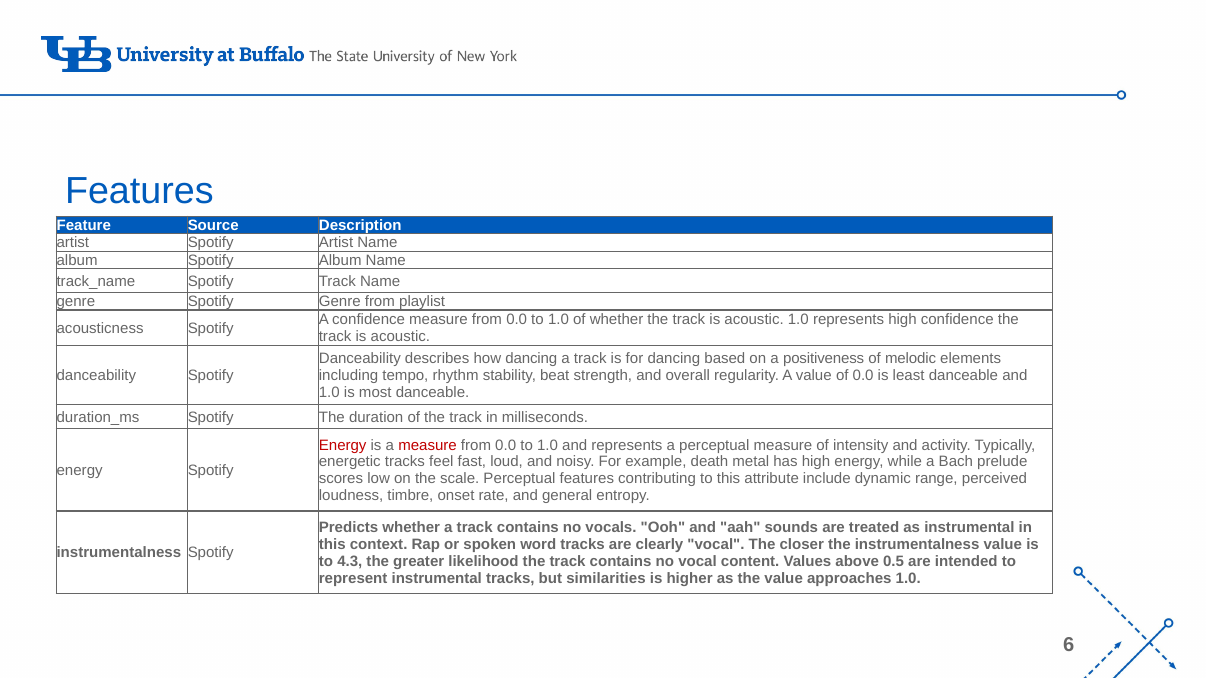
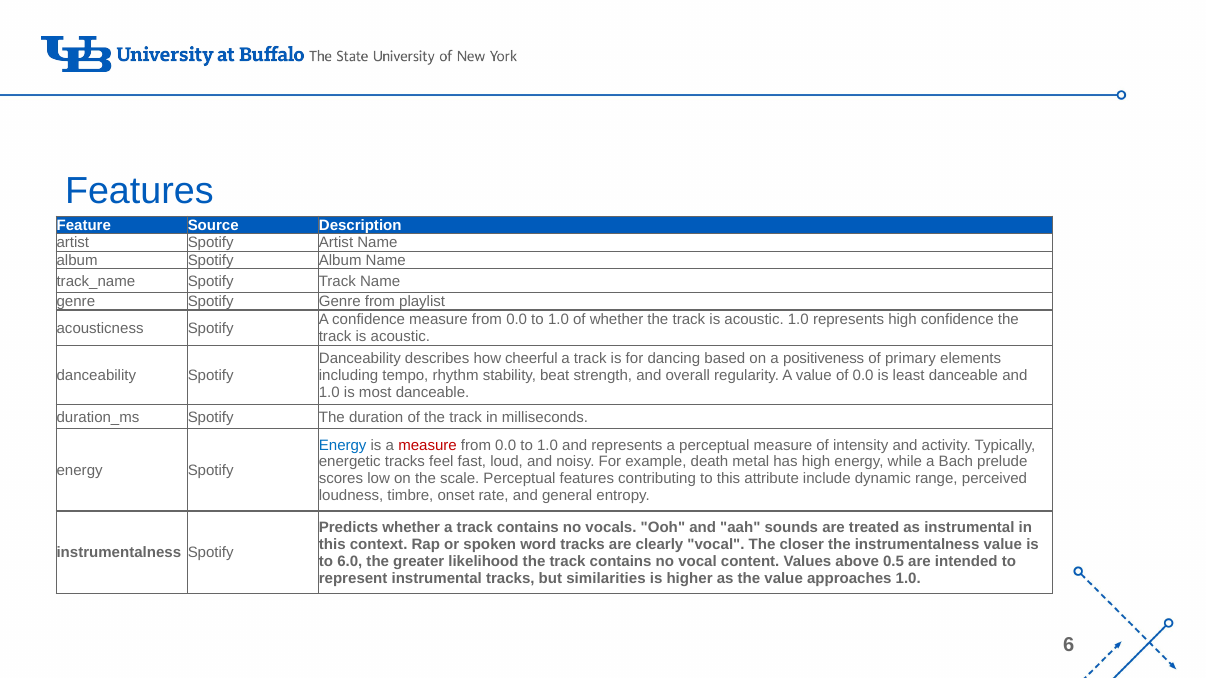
how dancing: dancing -> cheerful (531, 359)
melodic: melodic -> primary (910, 359)
Energy colour: red -> blue (343, 445)
4.3: 4.3 -> 6.0 (350, 561)
